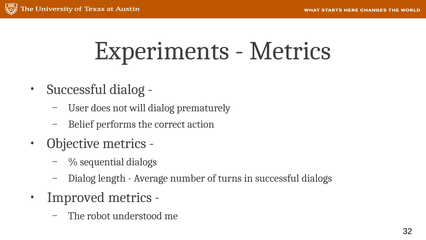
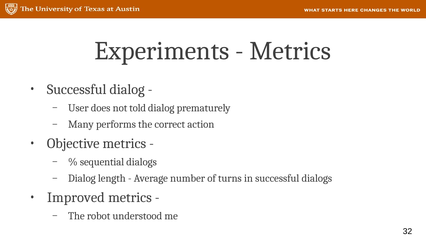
will: will -> told (138, 108)
Belief: Belief -> Many (81, 124)
